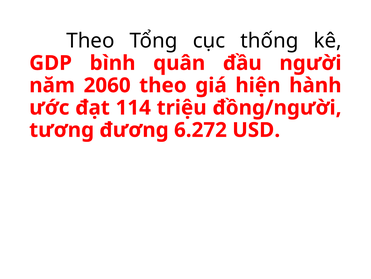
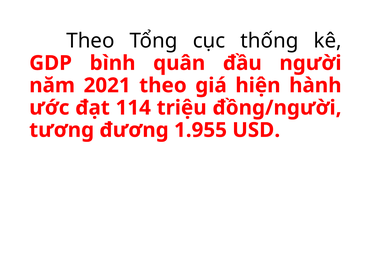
2060: 2060 -> 2021 (107, 85)
6.272: 6.272 -> 1.955 (200, 130)
